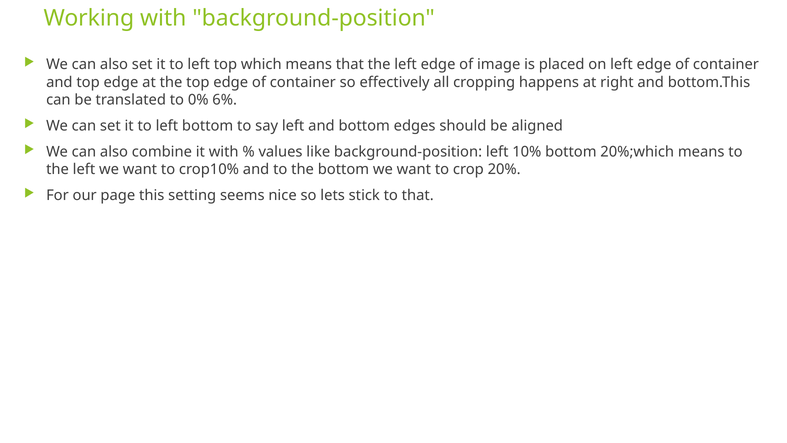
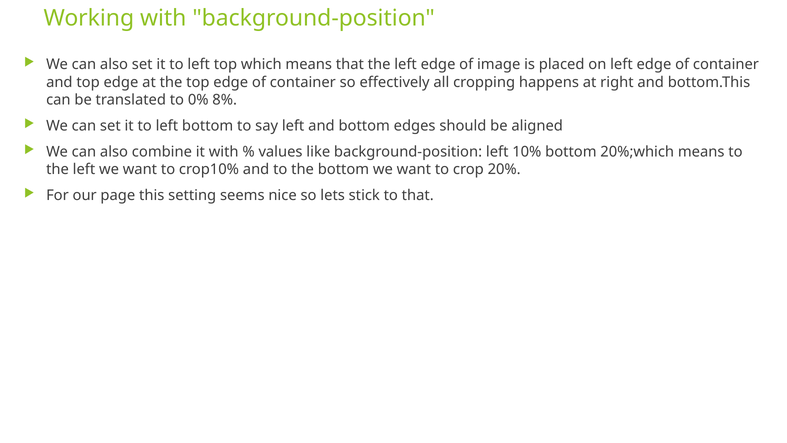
6%: 6% -> 8% (225, 100)
